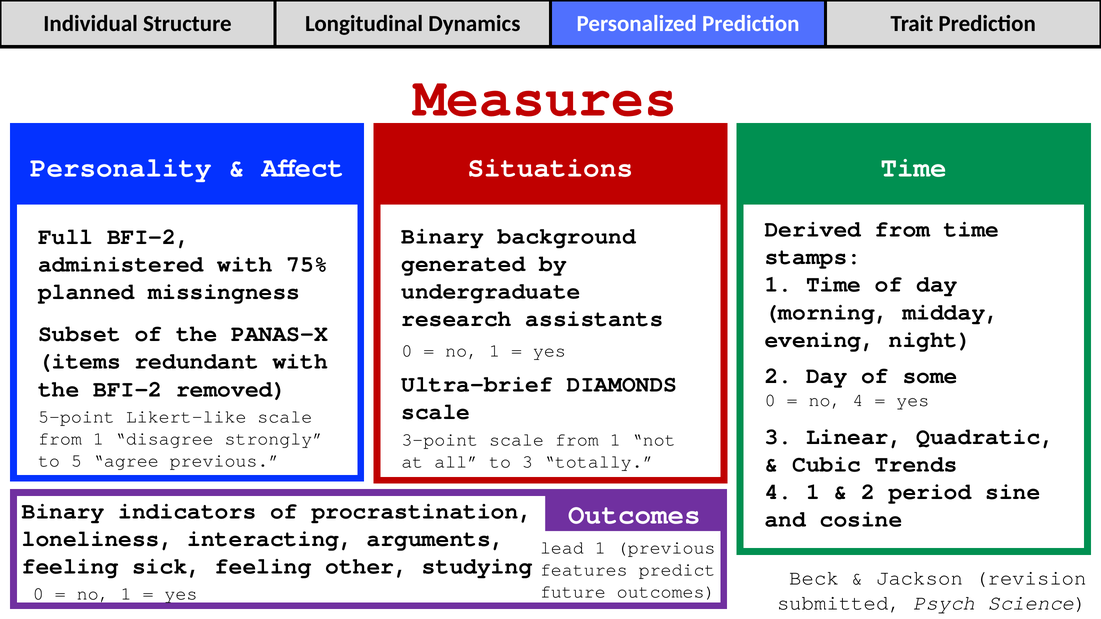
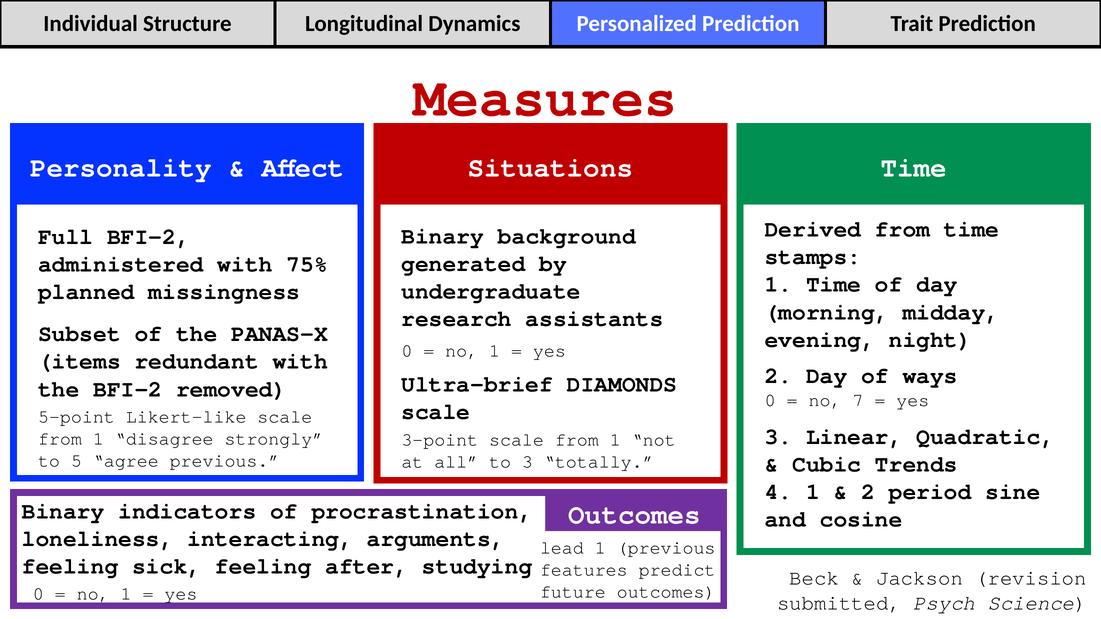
some: some -> ways (930, 376)
no 4: 4 -> 7 (858, 400)
other: other -> after (367, 567)
